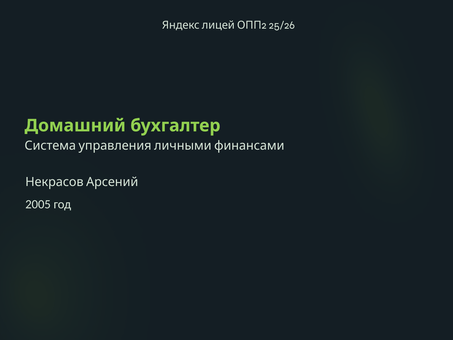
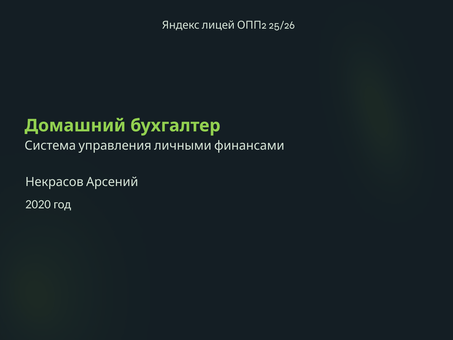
2005: 2005 -> 2020 (38, 204)
